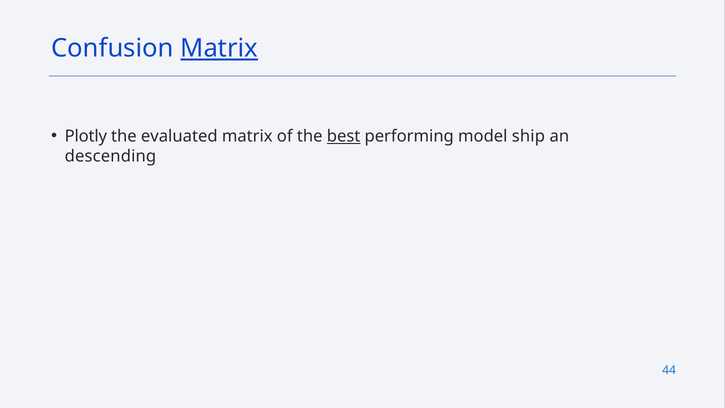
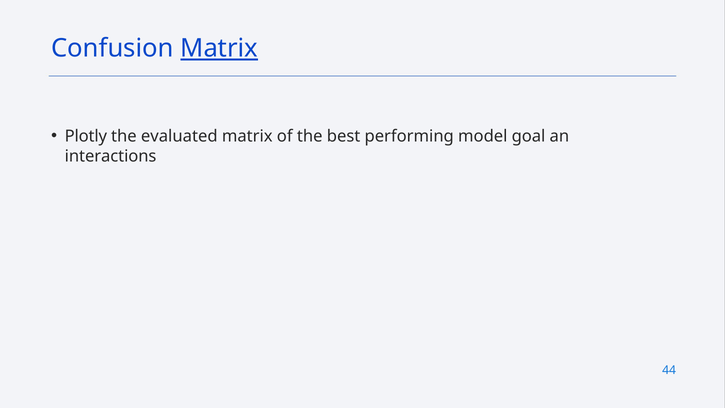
best underline: present -> none (344, 136)
ship: ship -> goal (529, 136)
descending: descending -> interactions (111, 156)
